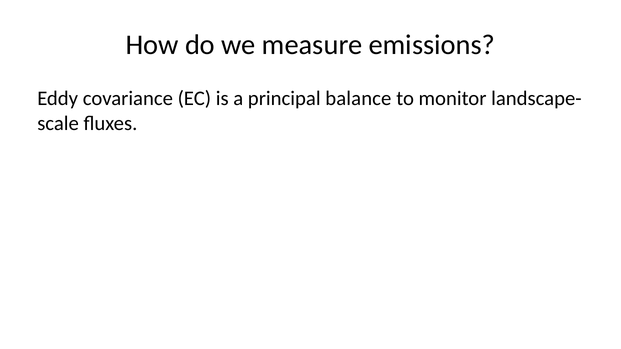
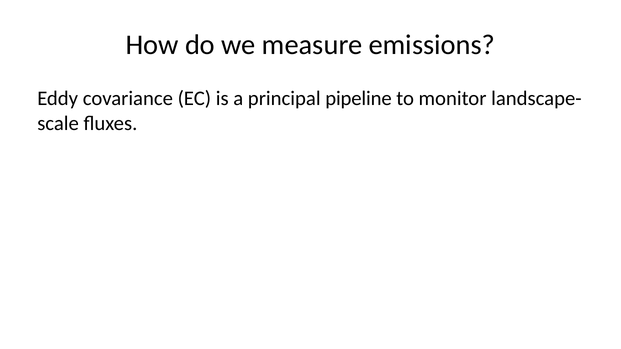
balance: balance -> pipeline (358, 98)
